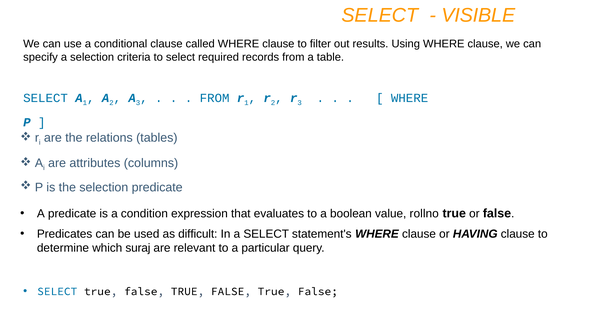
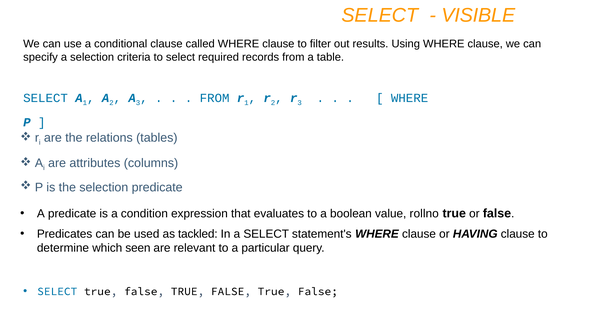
difficult: difficult -> tackled (198, 234)
suraj: suraj -> seen (138, 248)
